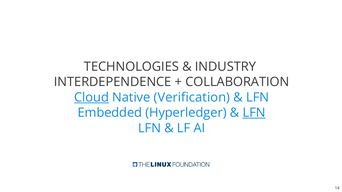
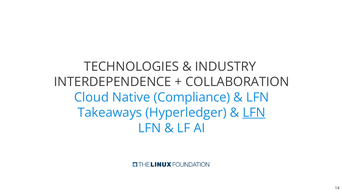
Cloud underline: present -> none (92, 98)
Verification: Verification -> Compliance (192, 98)
Embedded: Embedded -> Takeaways (110, 113)
